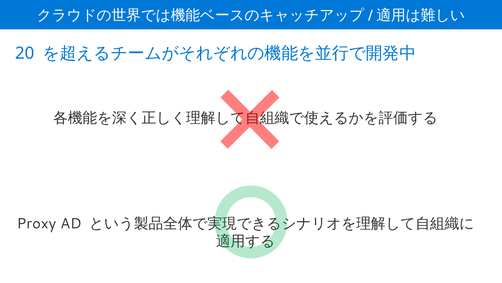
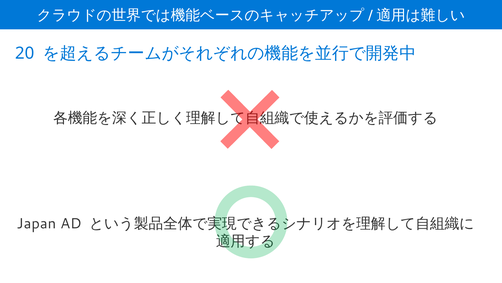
Proxy: Proxy -> Japan (36, 223)
